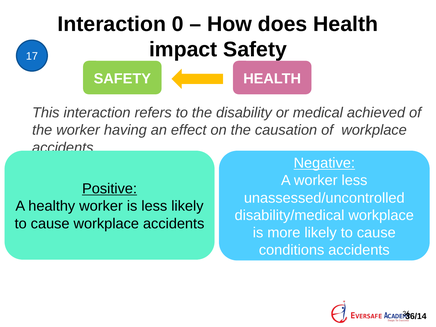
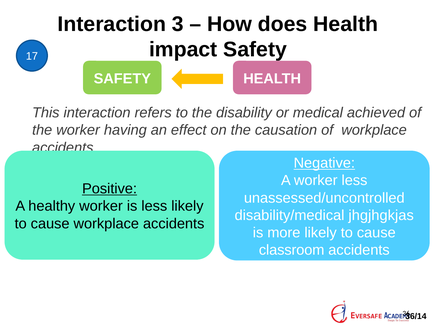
0: 0 -> 3 (178, 24)
disability/medical workplace: workplace -> jhgjhgkjas (381, 215)
conditions: conditions -> classroom (292, 250)
